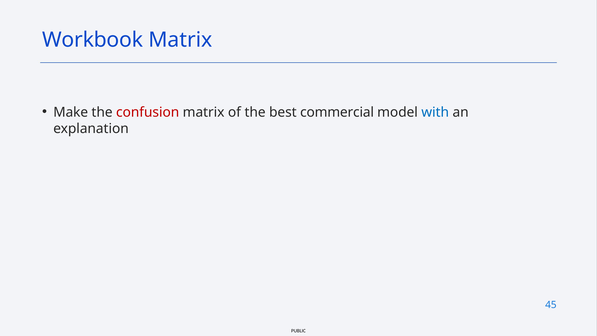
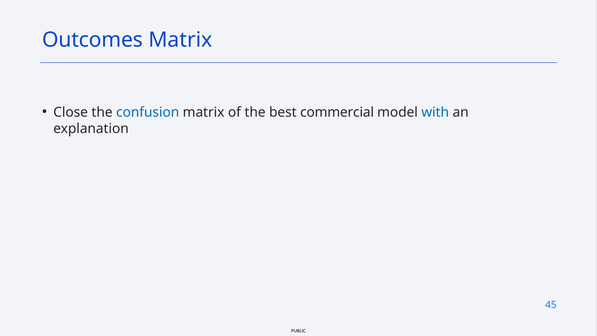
Workbook: Workbook -> Outcomes (93, 40)
Make: Make -> Close (71, 112)
confusion colour: red -> blue (148, 112)
